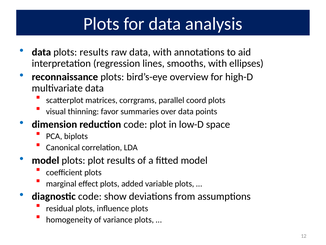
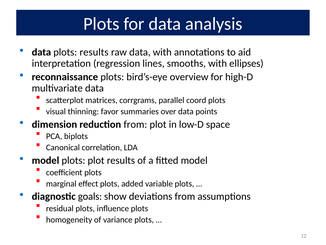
reduction code: code -> from (135, 124)
diagnostic code: code -> goals (90, 196)
